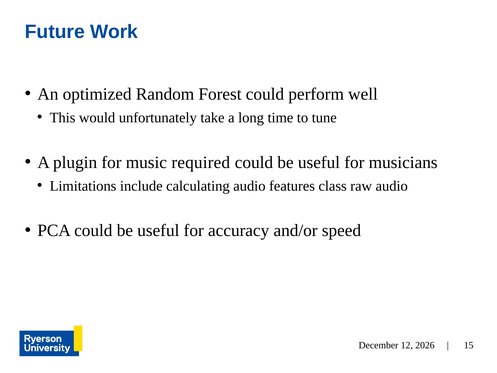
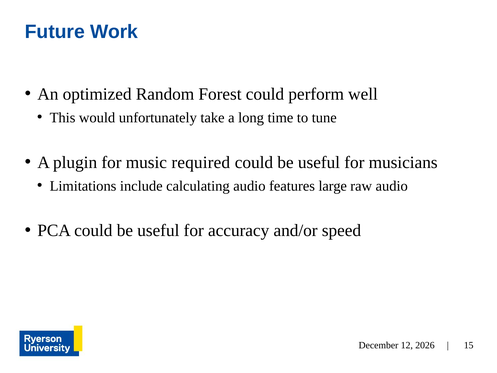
class: class -> large (333, 186)
